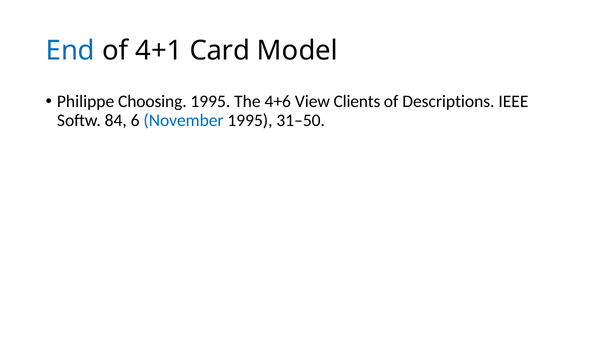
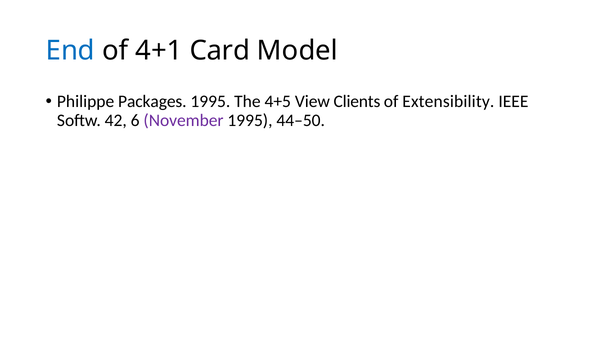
Choosing: Choosing -> Packages (152, 101)
4+6: 4+6 -> 4+5 (278, 101)
Descriptions: Descriptions -> Extensibility (448, 101)
84: 84 -> 42 (116, 120)
November colour: blue -> purple (184, 120)
31–50: 31–50 -> 44–50 (301, 120)
